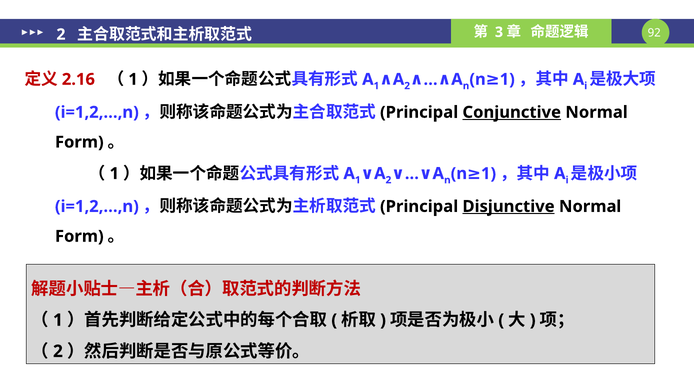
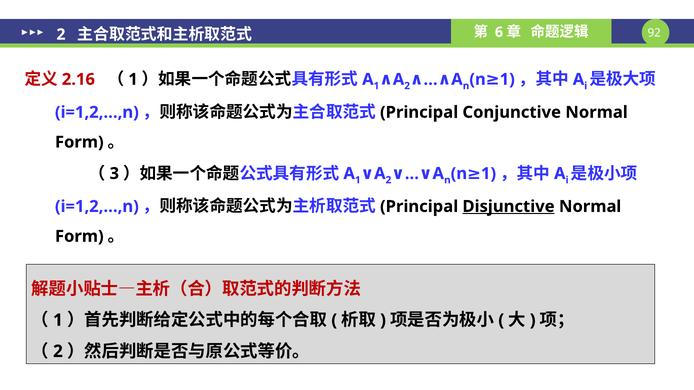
3: 3 -> 6 (499, 32)
Conjunctive underline: present -> none (512, 112)
1: 1 -> 3 (114, 174)
